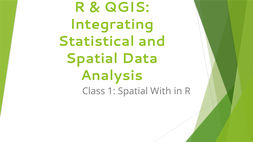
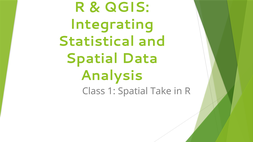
With: With -> Take (161, 91)
